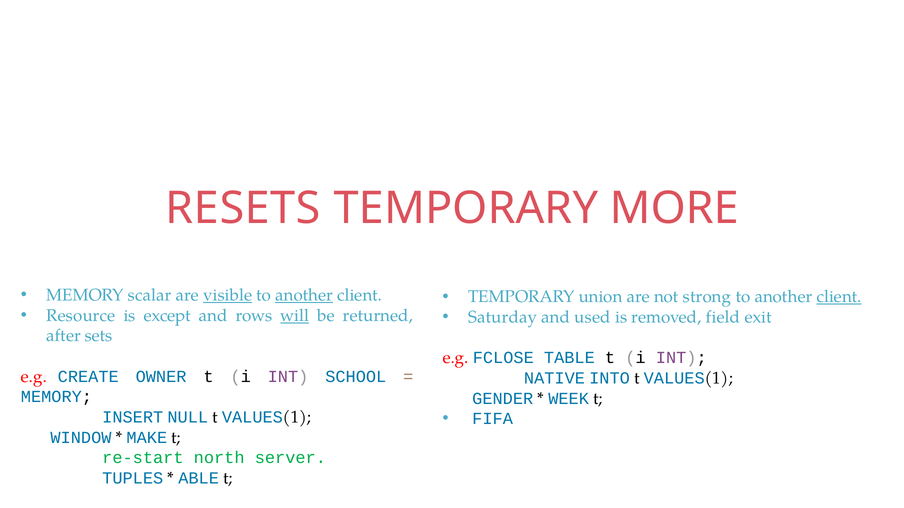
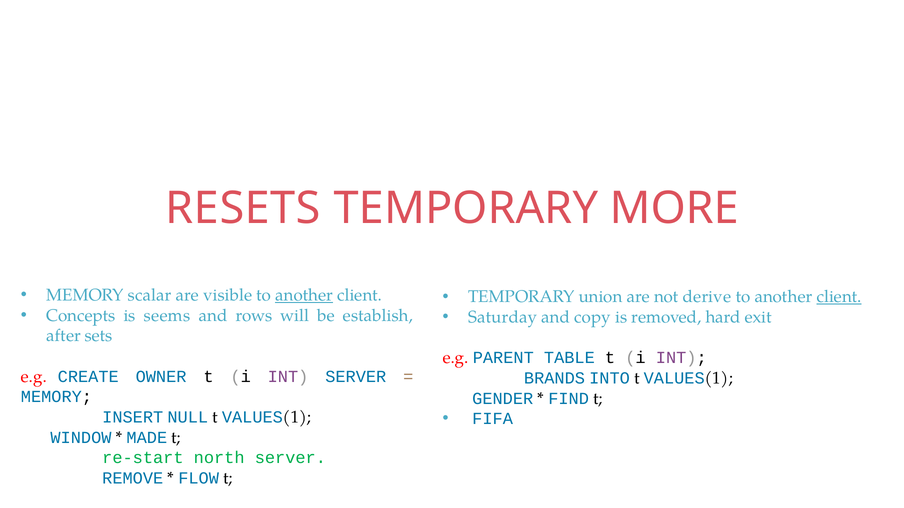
visible underline: present -> none (228, 295)
strong: strong -> derive (707, 297)
Resource: Resource -> Concepts (81, 316)
except: except -> seems (167, 316)
will underline: present -> none (295, 316)
returned: returned -> establish (378, 316)
used: used -> copy (593, 317)
field: field -> hard (723, 317)
FCLOSE: FCLOSE -> PARENT (503, 358)
NATIVE: NATIVE -> BRANDS (554, 379)
INT SCHOOL: SCHOOL -> SERVER (356, 377)
WEEK: WEEK -> FIND (569, 399)
MAKE: MAKE -> MADE (147, 438)
TUPLES: TUPLES -> REMOVE (133, 479)
ABLE: ABLE -> FLOW (199, 479)
